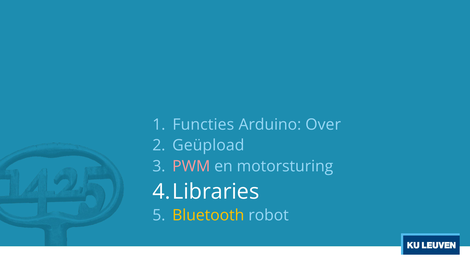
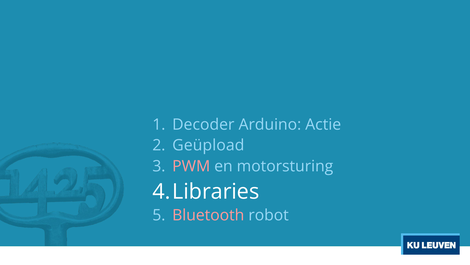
Functies: Functies -> Decoder (203, 124)
Over: Over -> Actie (323, 124)
Bluetooth colour: yellow -> pink (208, 215)
